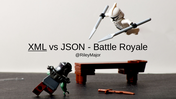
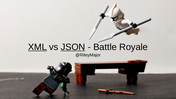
JSON underline: none -> present (73, 47)
